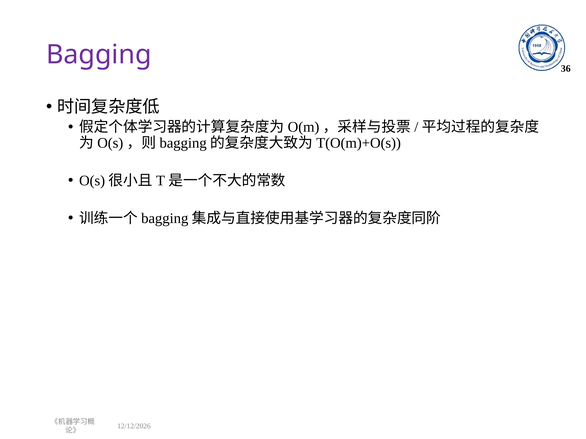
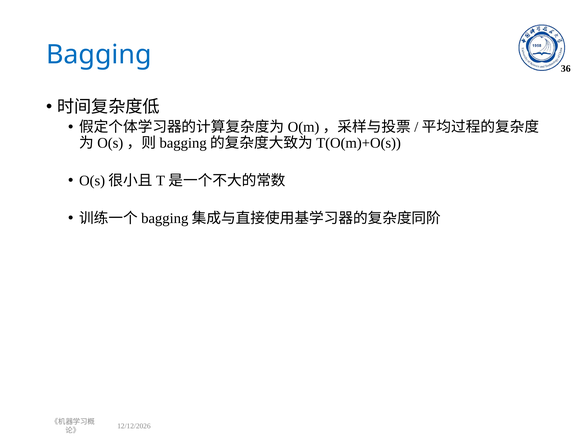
Bagging colour: purple -> blue (99, 55)
